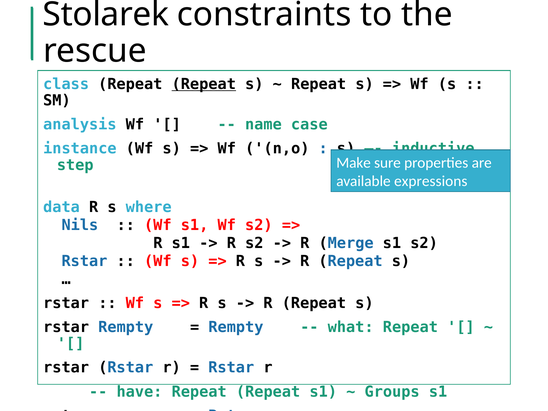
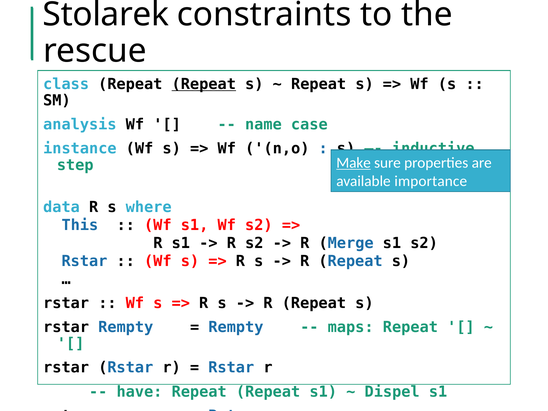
Make underline: none -> present (354, 163)
expressions: expressions -> importance (431, 181)
Nils: Nils -> This (80, 225)
what: what -> maps (351, 327)
Groups: Groups -> Dispel (392, 392)
